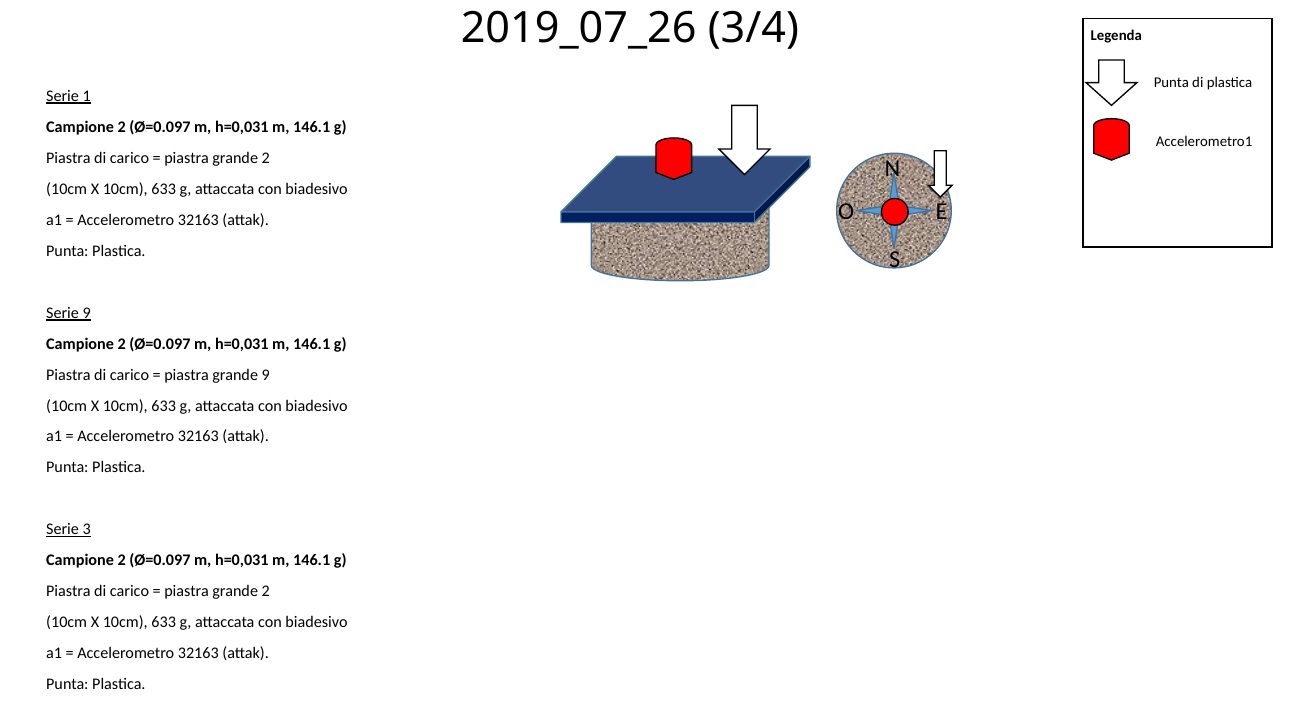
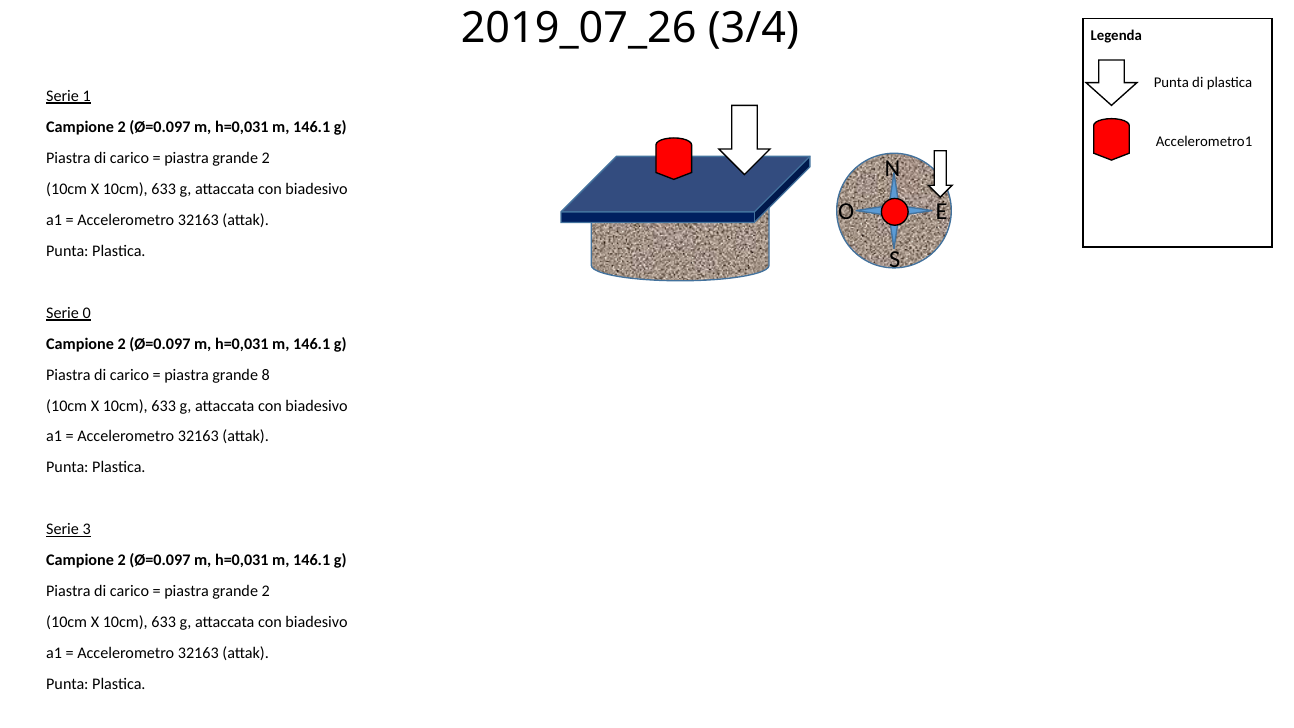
Serie 9: 9 -> 0 (87, 313)
grande 9: 9 -> 8 (266, 375)
